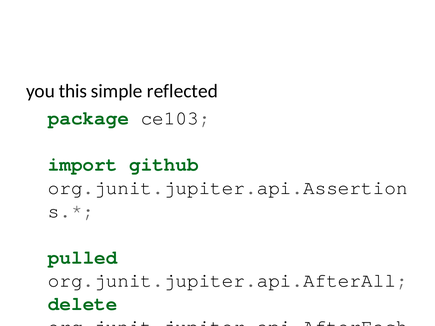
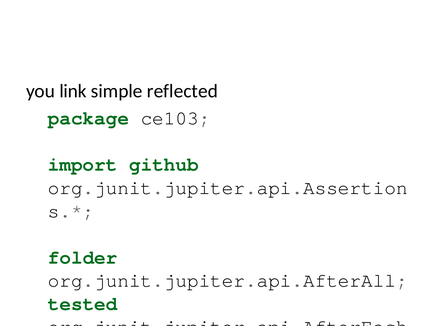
this: this -> link (73, 91)
pulled: pulled -> folder (83, 258)
delete: delete -> tested (83, 304)
